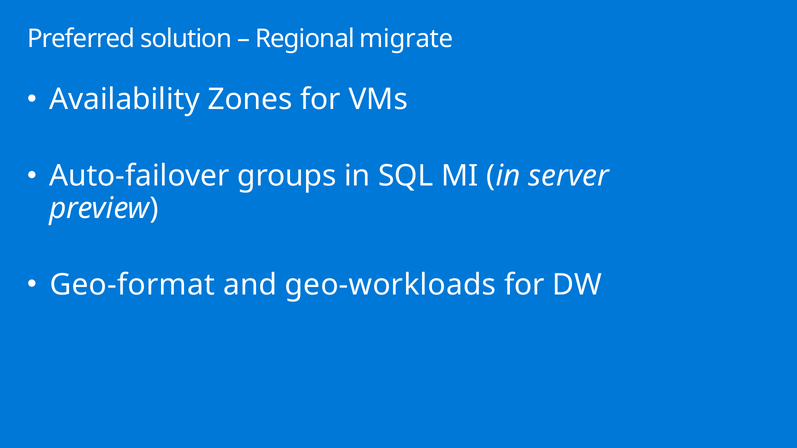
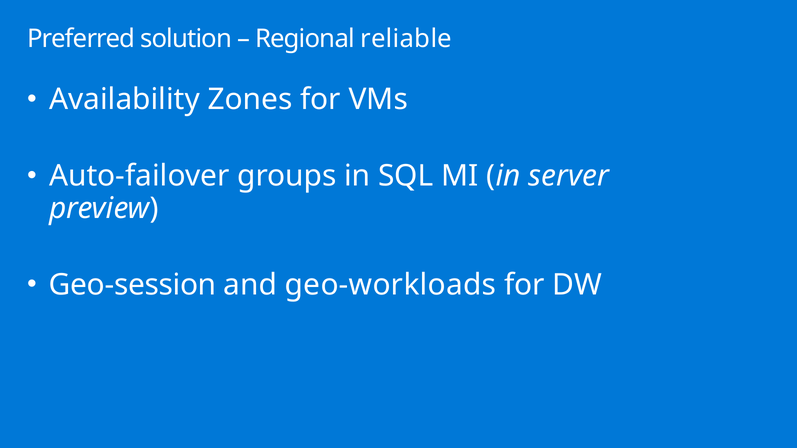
migrate: migrate -> reliable (406, 39)
Geo-format: Geo-format -> Geo-session (133, 285)
